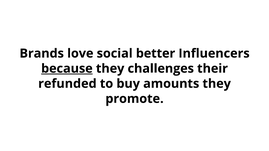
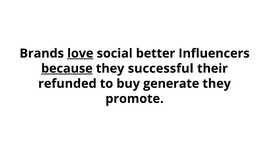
love underline: none -> present (80, 54)
challenges: challenges -> successful (161, 69)
amounts: amounts -> generate (171, 84)
